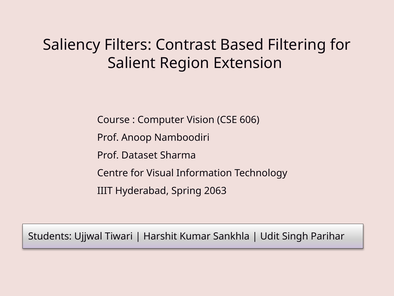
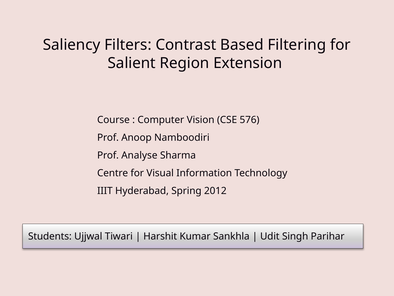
606: 606 -> 576 (249, 120)
Dataset: Dataset -> Analyse (139, 155)
2063: 2063 -> 2012 (215, 191)
